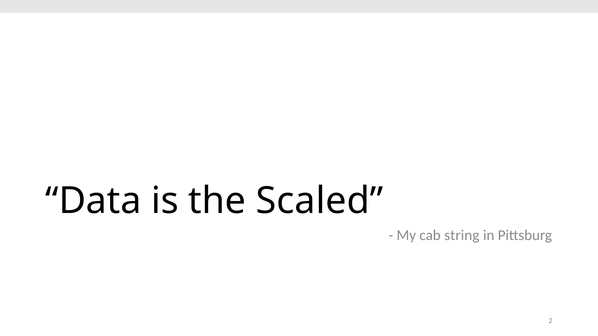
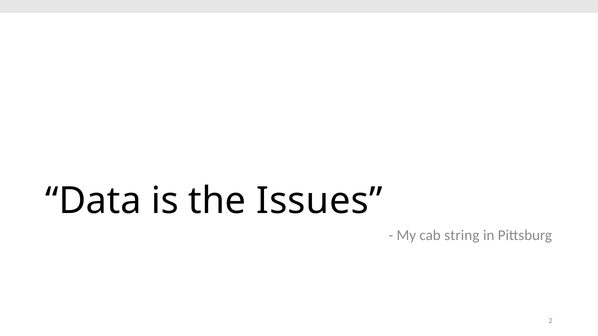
Scaled: Scaled -> Issues (319, 201)
